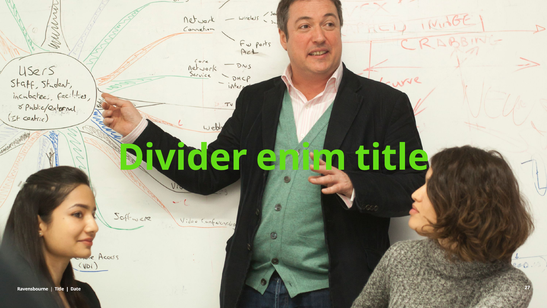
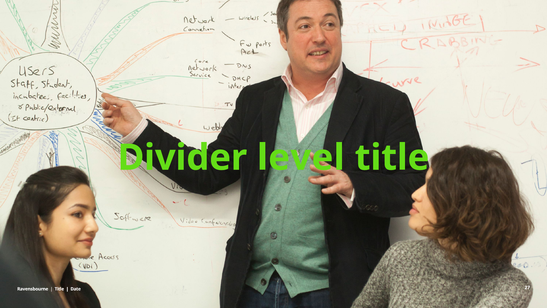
enim: enim -> level (301, 158)
